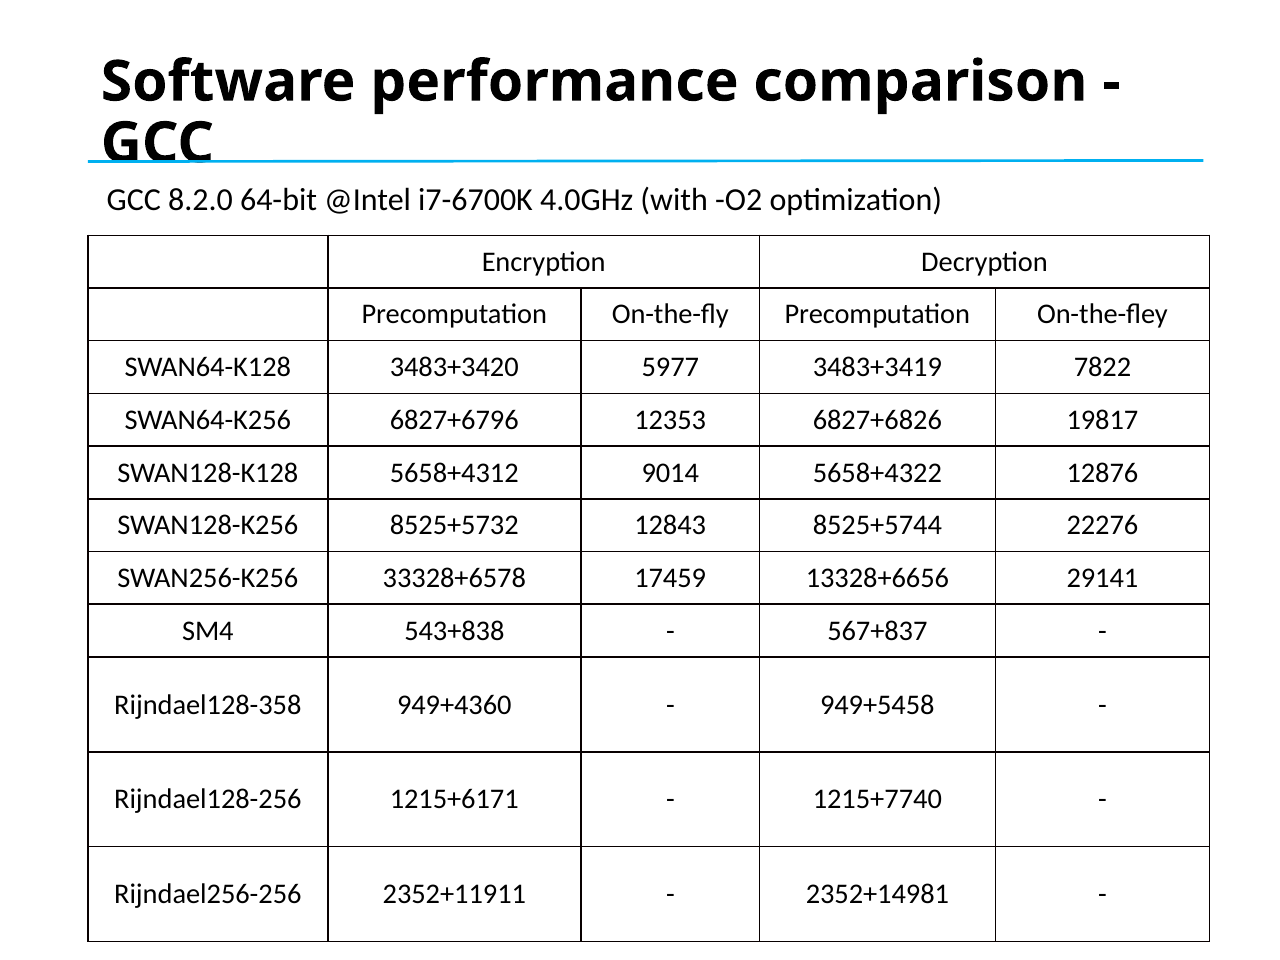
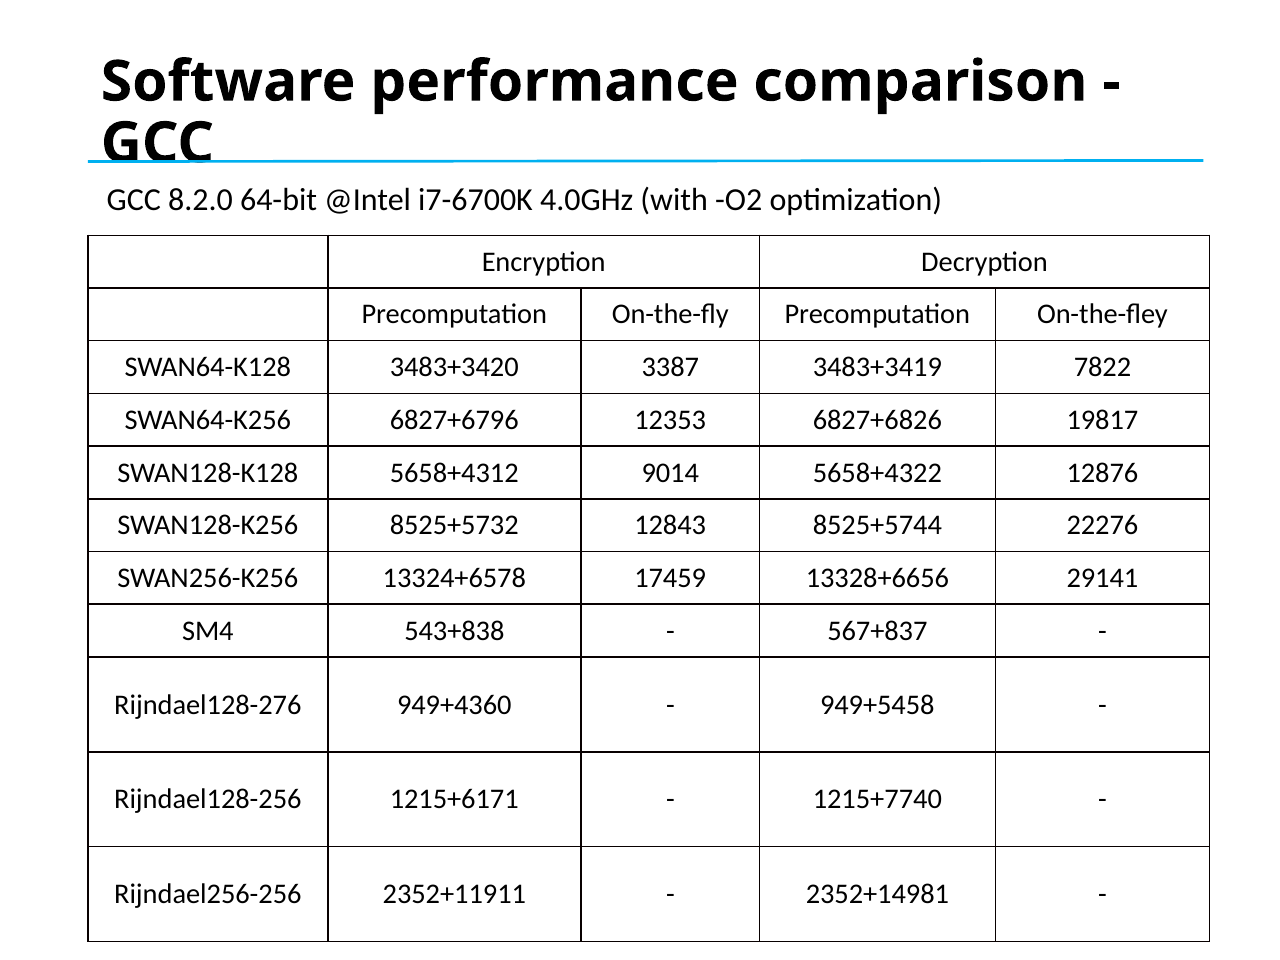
5977: 5977 -> 3387 (670, 367)
33328+6578: 33328+6578 -> 13324+6578 (454, 578)
Rijndael128-358: Rijndael128-358 -> Rijndael128-276 (208, 705)
